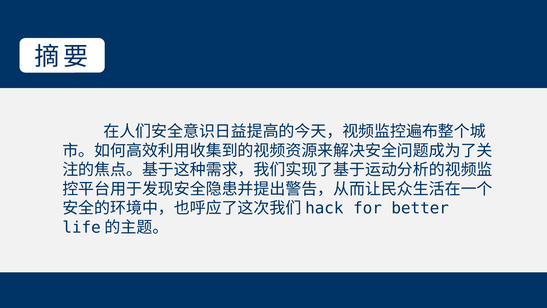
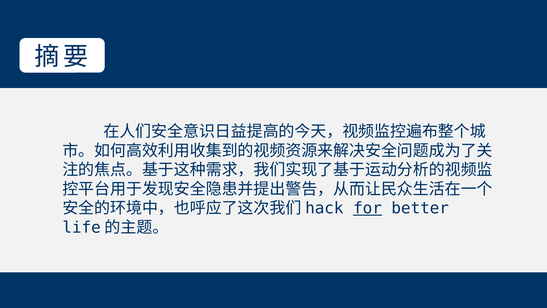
for underline: none -> present (367, 208)
